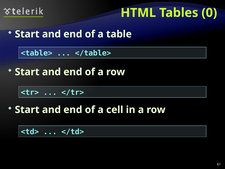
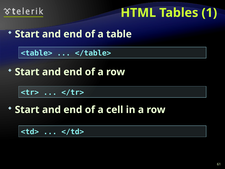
0: 0 -> 1 (209, 13)
